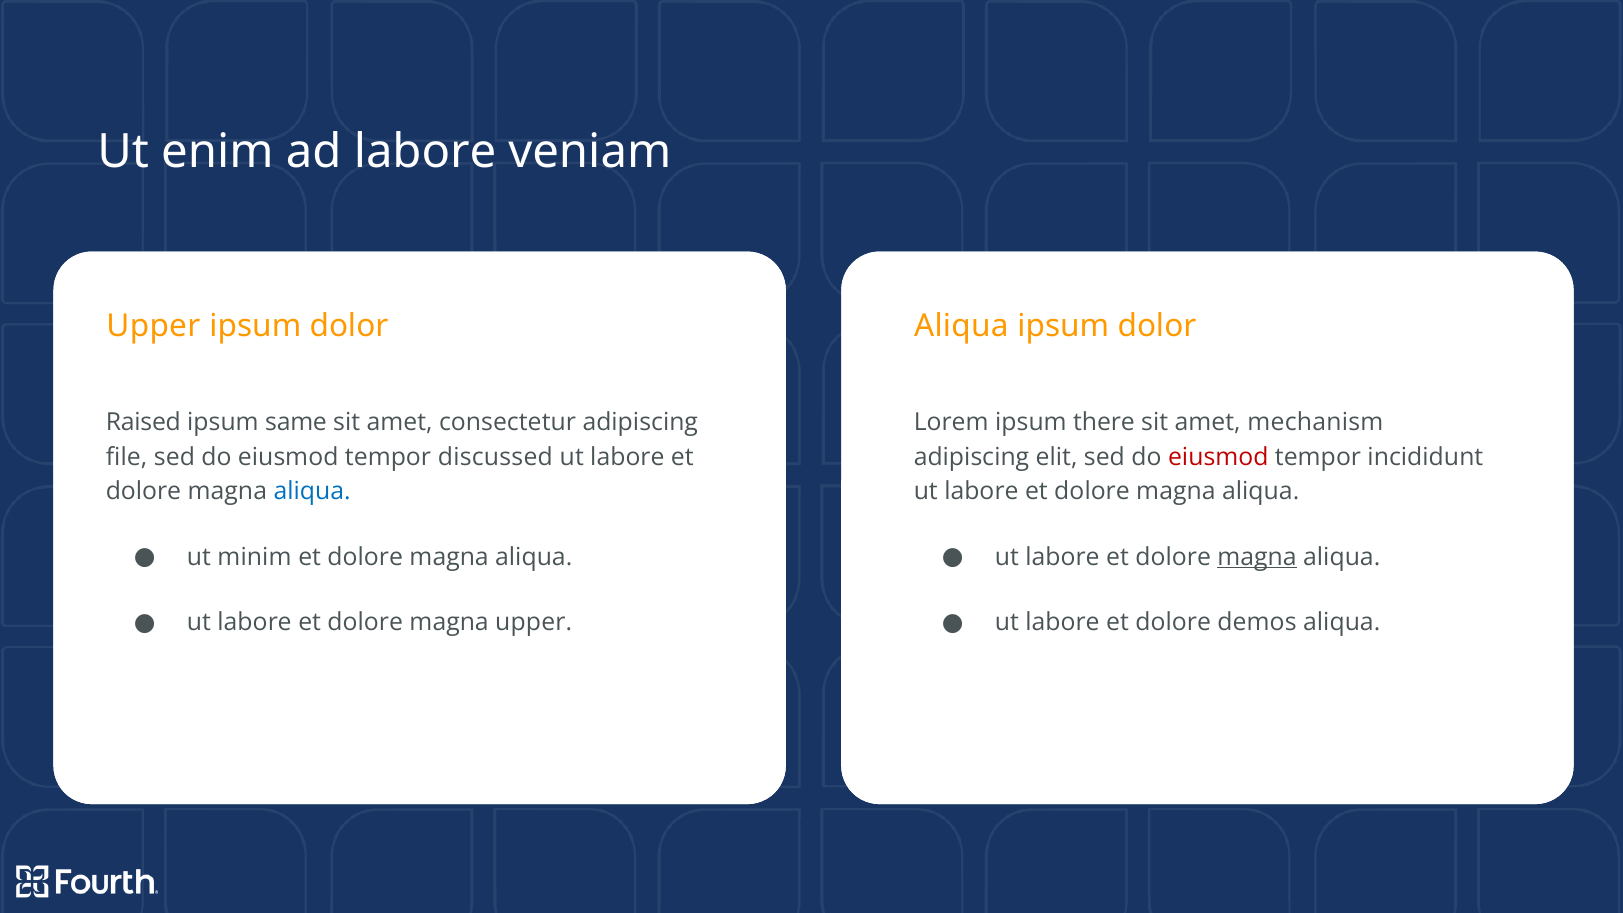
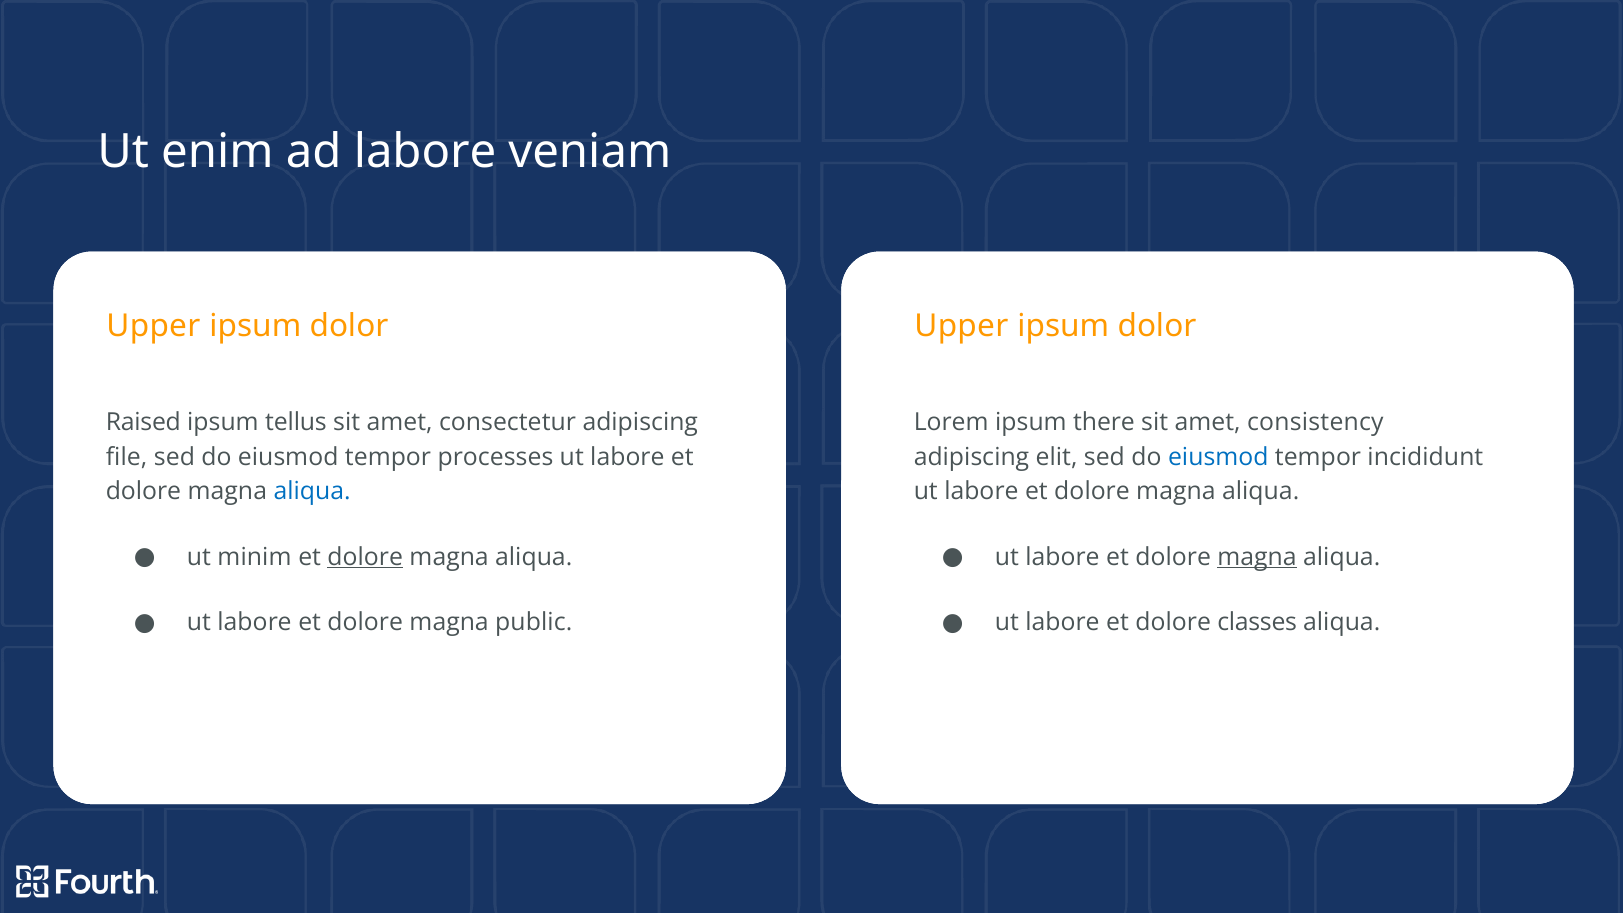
dolor Aliqua: Aliqua -> Upper (961, 326)
same: same -> tellus (296, 423)
mechanism: mechanism -> consistency (1315, 423)
discussed: discussed -> processes (495, 457)
eiusmod colour: red -> blue (1218, 457)
dolore underline: none -> present (365, 557)
magna upper: upper -> public (534, 623)
demos: demos -> classes (1257, 623)
